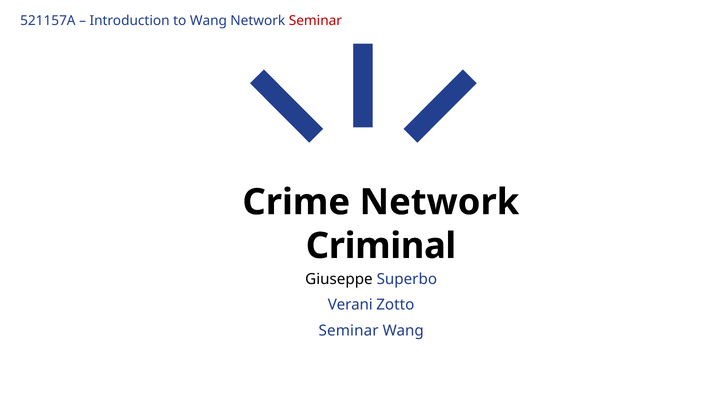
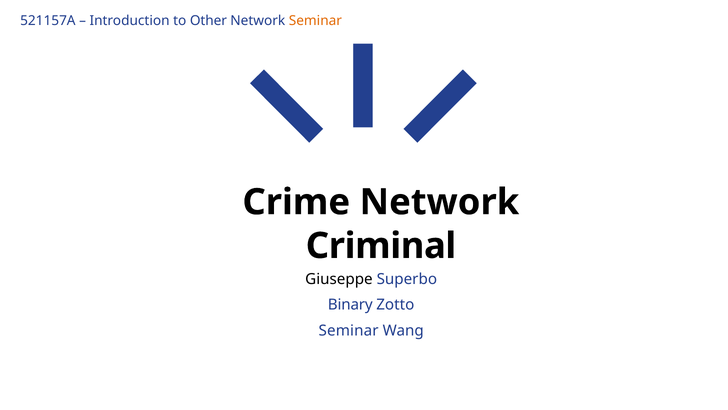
to Wang: Wang -> Other (208, 21)
Seminar colour: red -> orange (315, 21)
Verani: Verani -> Binary (350, 305)
